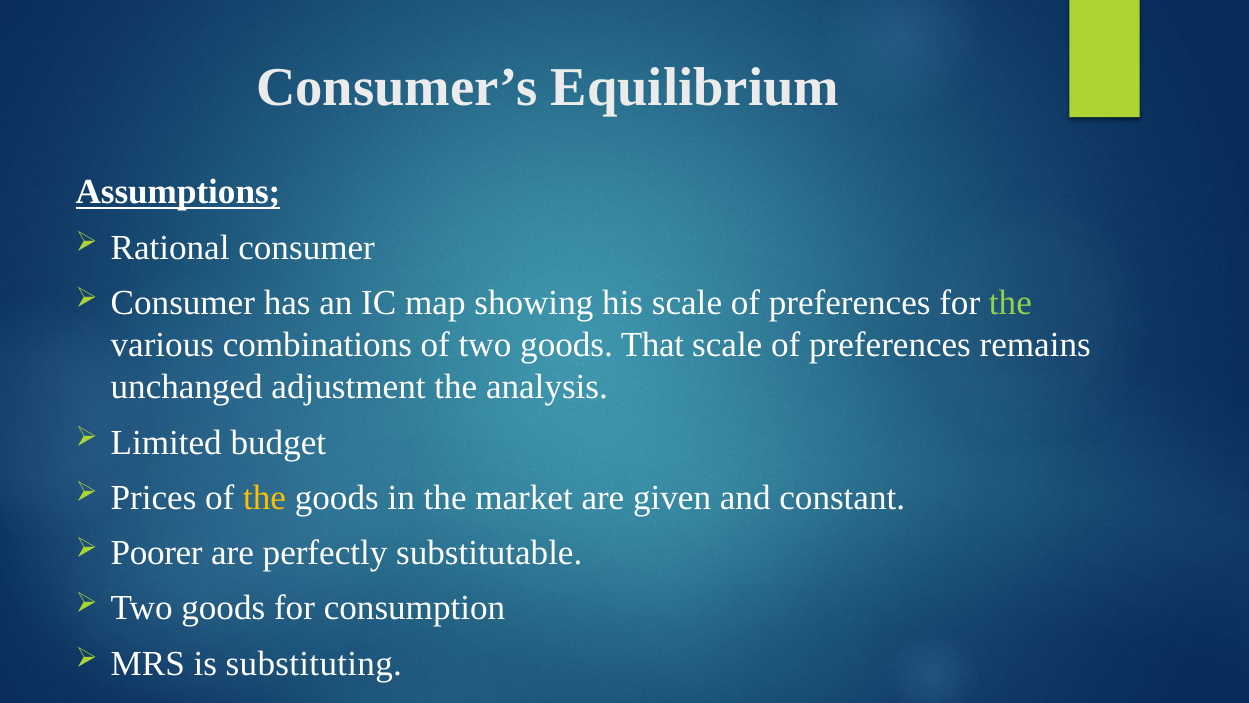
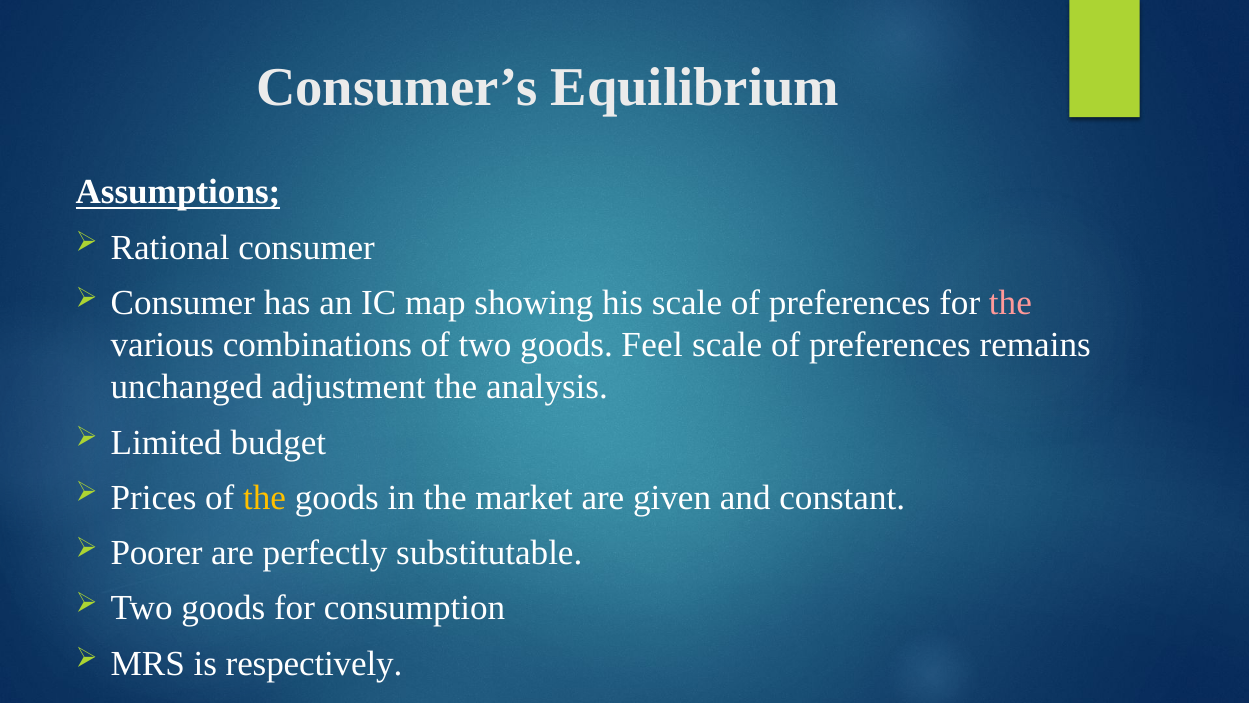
the colour: light green -> pink (1010, 303)
That: That -> Feel (652, 345)
substituting: substituting -> respectively (314, 663)
